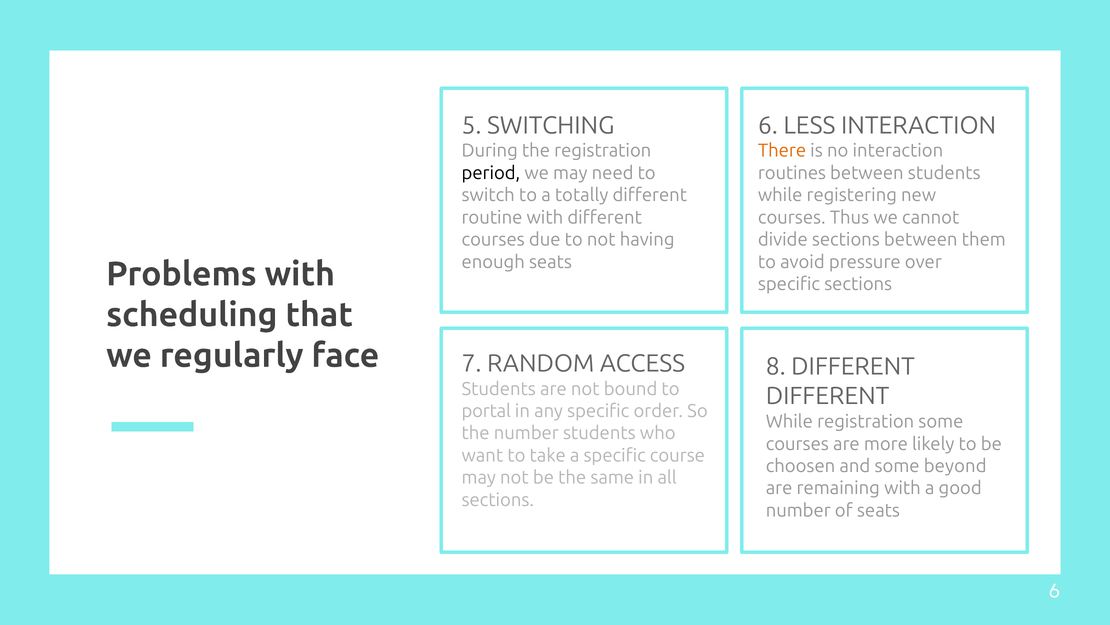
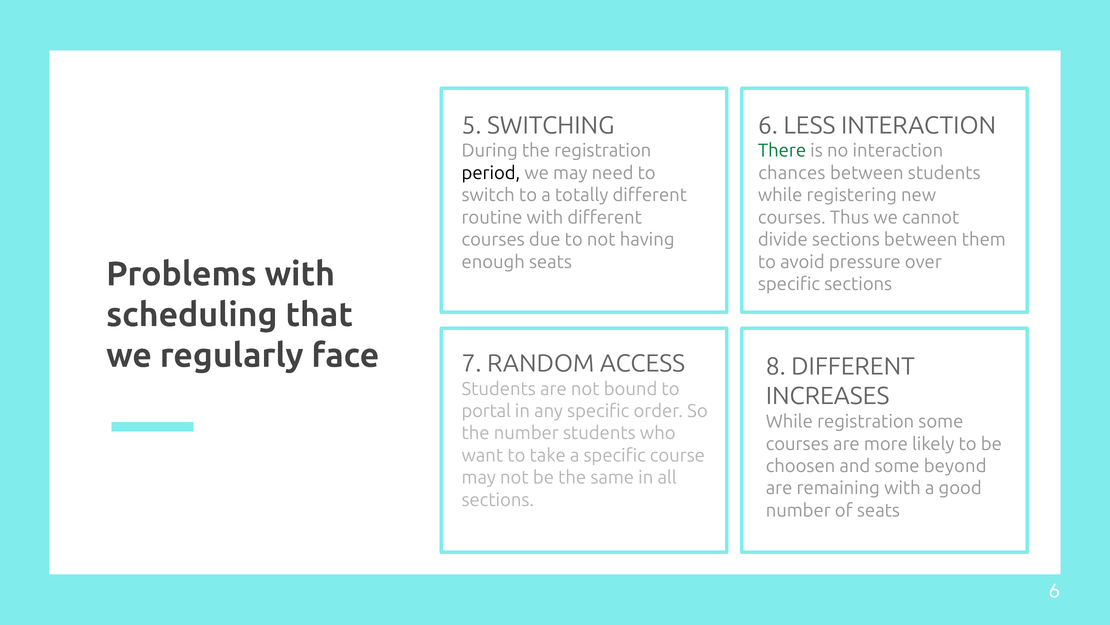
There colour: orange -> green (782, 151)
routines: routines -> chances (792, 173)
DIFFERENT: DIFFERENT -> INCREASES (828, 396)
